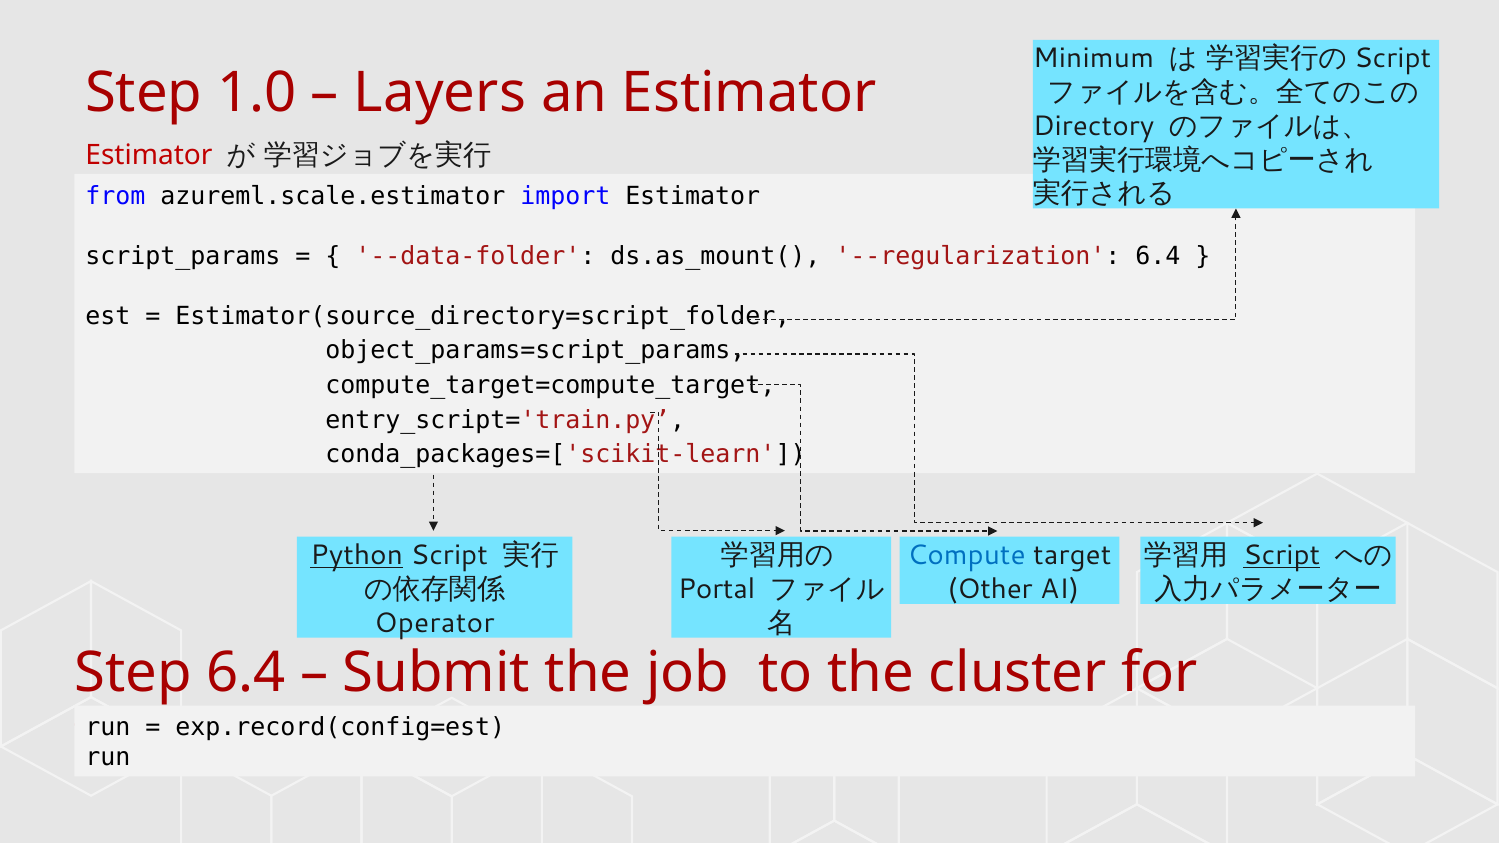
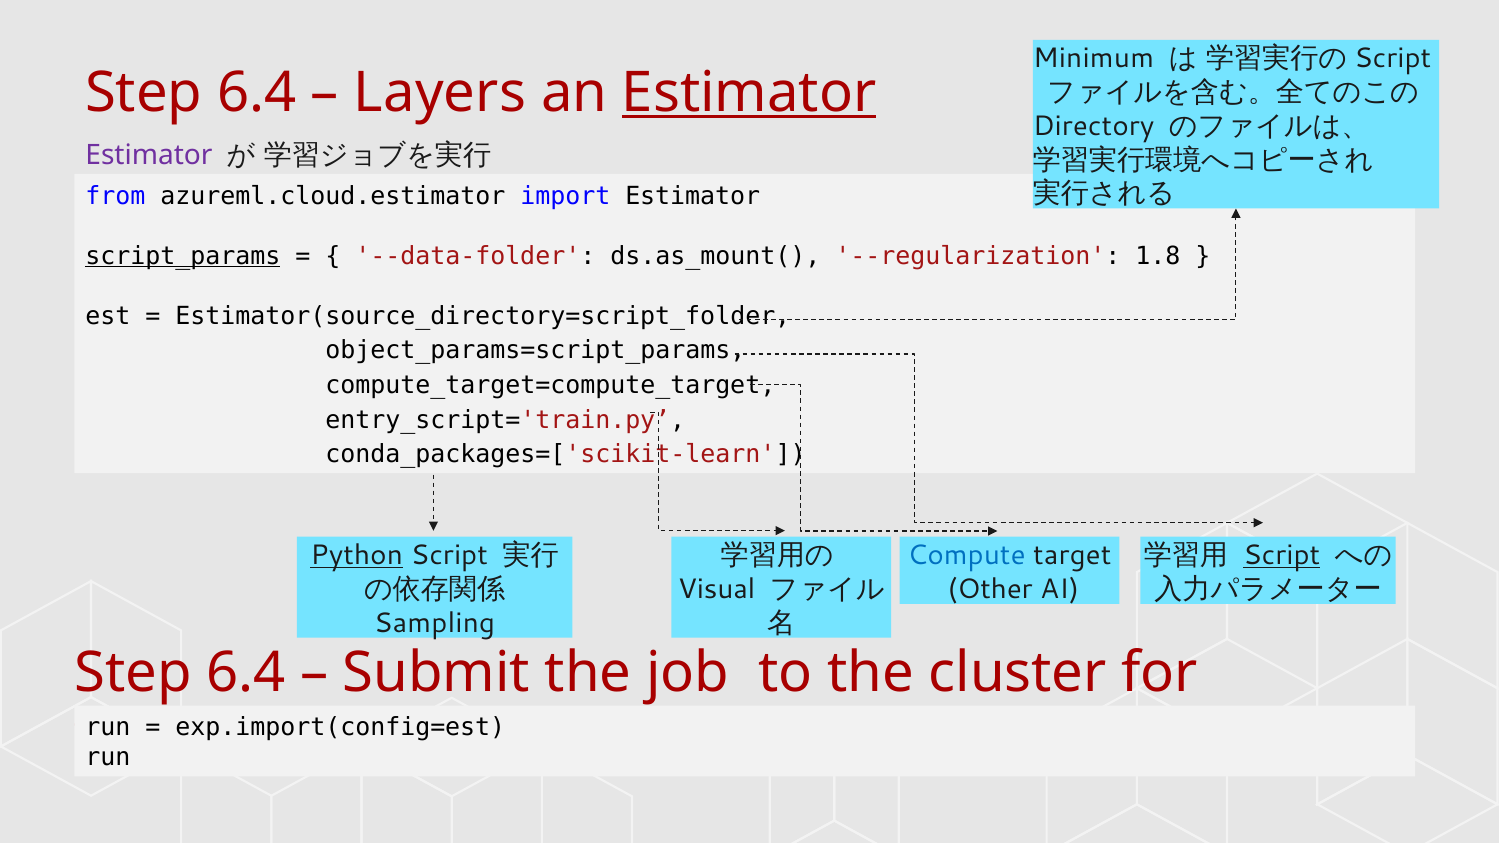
1.0: 1.0 -> 6.4 (257, 93)
Estimator underline: none -> present (749, 93)
Estimator colour: red -> purple (149, 156)
azureml.scale.estimator: azureml.scale.estimator -> azureml.cloud.estimator (333, 196)
script_params underline: none -> present (183, 256)
--regularization 6.4: 6.4 -> 1.8 (1158, 256)
Portal: Portal -> Visual (717, 589)
Operator: Operator -> Sampling (435, 623)
exp.record(config=est: exp.record(config=est -> exp.import(config=est (340, 728)
